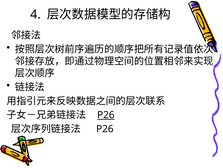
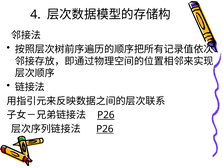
P26 underline: none -> present (105, 128)
